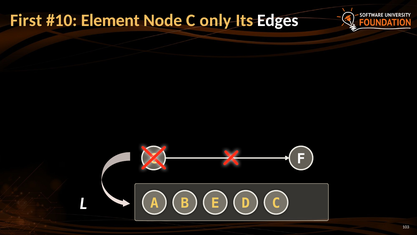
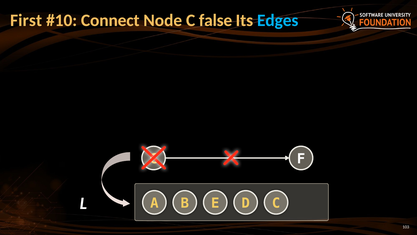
Element: Element -> Connect (110, 20)
only: only -> false (216, 20)
Edges colour: white -> light blue (278, 20)
